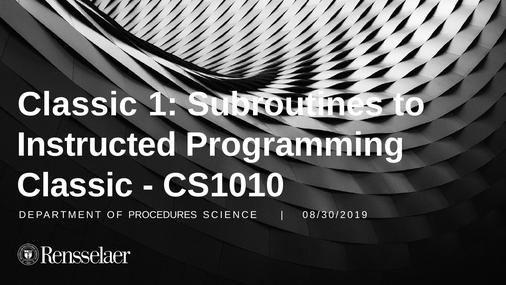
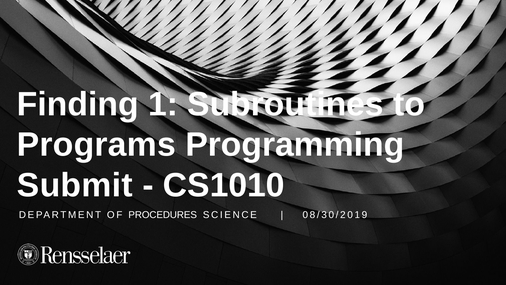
Classic: Classic -> Finding (78, 104)
Instructed: Instructed -> Programs (96, 145)
Classic: Classic -> Submit (75, 185)
